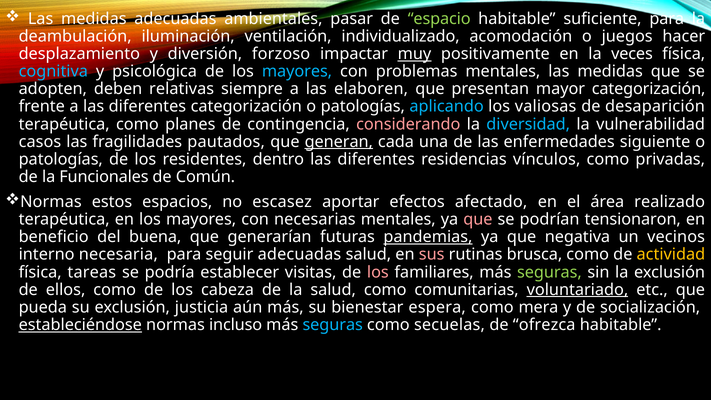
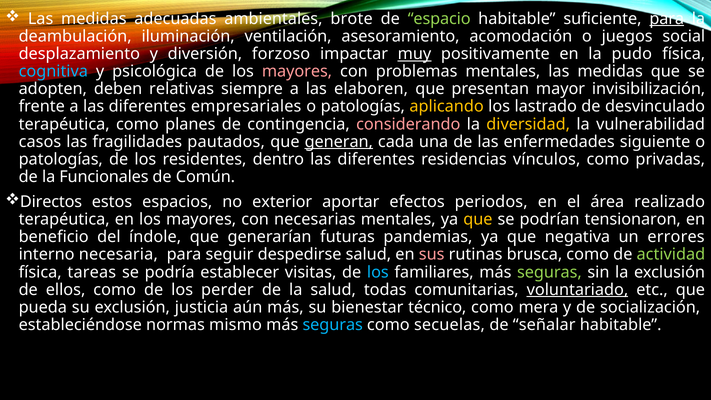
pasar: pasar -> brote (352, 19)
para underline: none -> present (667, 19)
individualizado: individualizado -> asesoramiento (401, 36)
hacer: hacer -> social (684, 36)
veces: veces -> pudo (632, 54)
mayores colour: light blue -> pink (297, 71)
mayor categorización: categorización -> invisibilización (649, 89)
diferentes categorización: categorización -> empresariales (246, 107)
aplicando colour: light blue -> yellow (447, 107)
valiosas: valiosas -> lastrado (546, 107)
desaparición: desaparición -> desvinculado (655, 107)
diversidad colour: light blue -> yellow (528, 124)
Normas: Normas -> Directos (51, 202)
escasez: escasez -> exterior (282, 202)
afectado: afectado -> periodos (491, 202)
que colour: pink -> yellow (478, 219)
buena: buena -> índole (155, 237)
pandemias underline: present -> none (428, 237)
vecinos: vecinos -> errores (676, 237)
seguir adecuadas: adecuadas -> despedirse (300, 255)
actividad colour: yellow -> light green (671, 255)
los colour: pink -> light blue (378, 272)
cabeza: cabeza -> perder (227, 290)
salud como: como -> todas (385, 290)
espera: espera -> técnico (437, 307)
estableciéndose underline: present -> none (80, 325)
incluso: incluso -> mismo (235, 325)
ofrezca: ofrezca -> señalar (544, 325)
